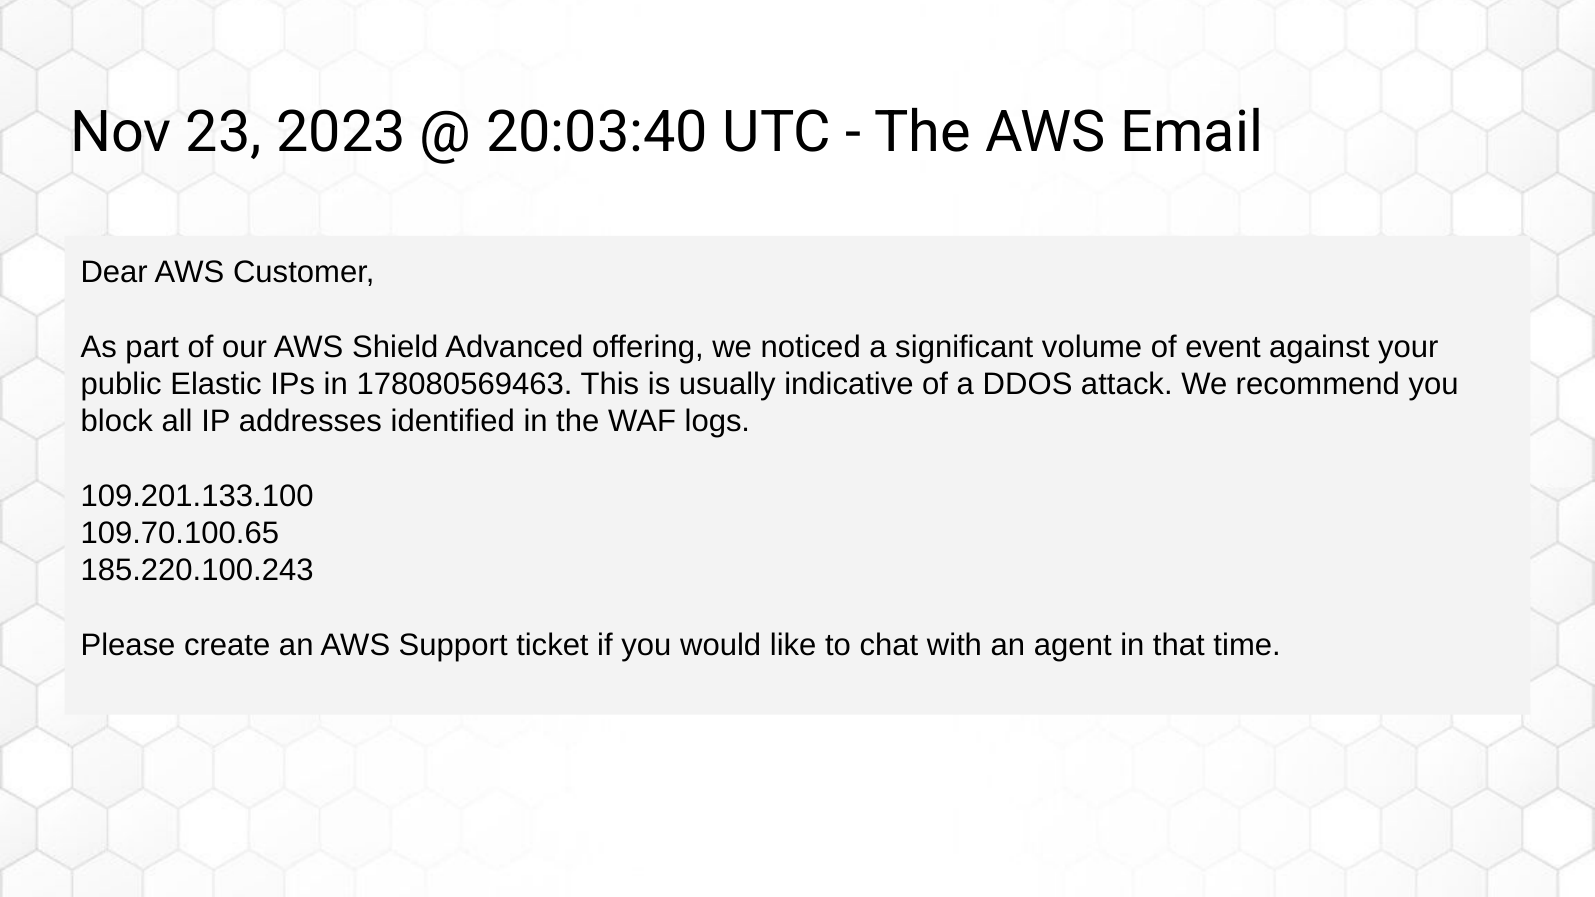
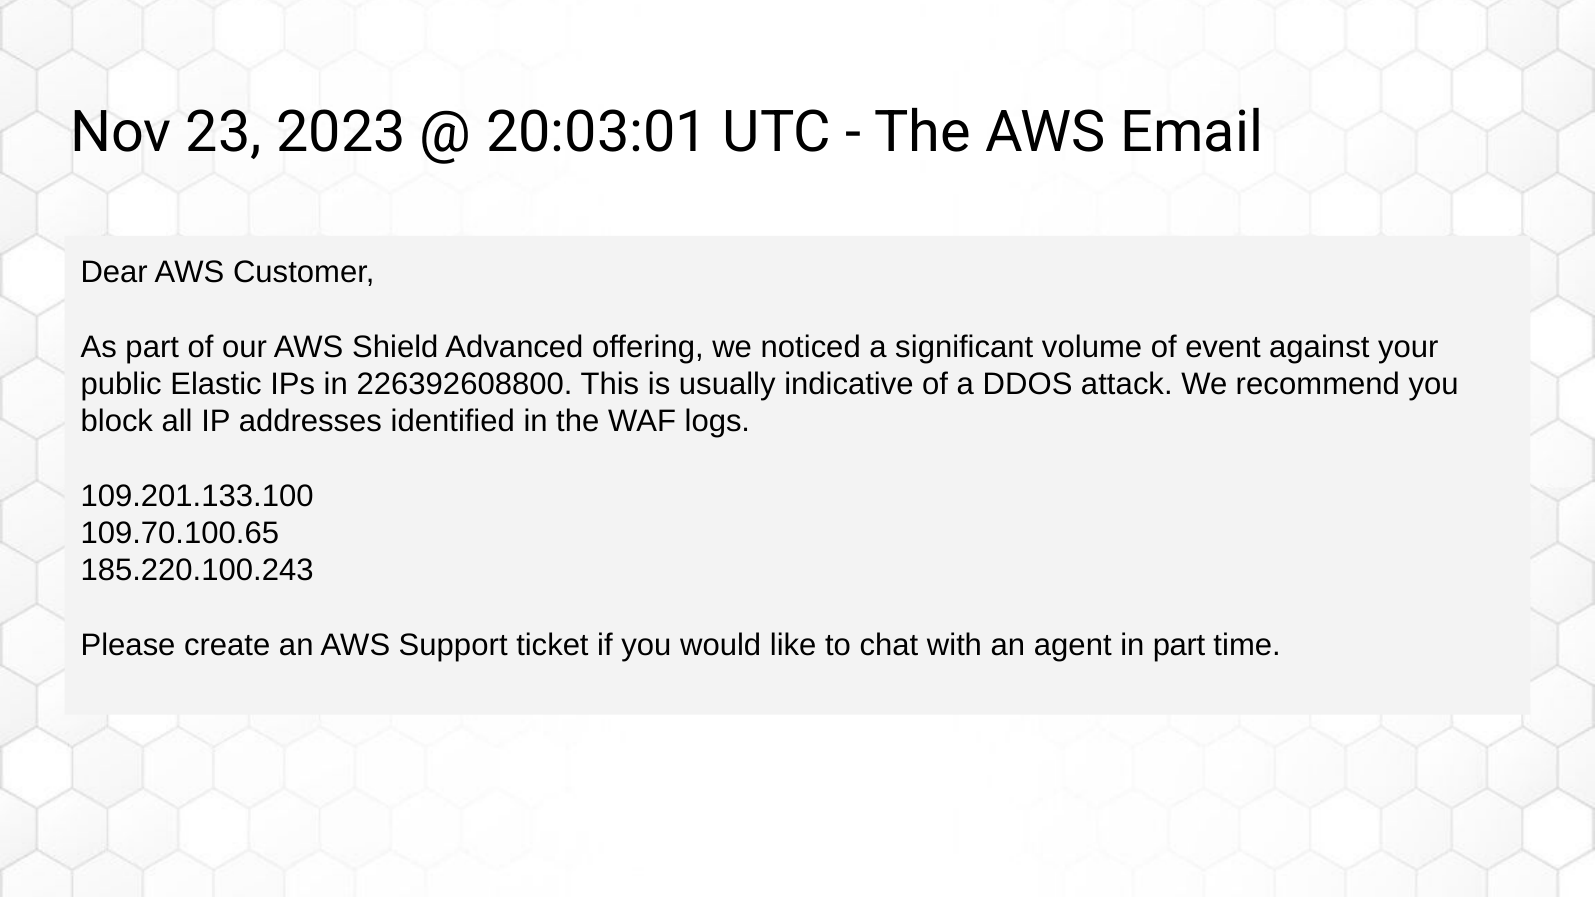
20:03:40: 20:03:40 -> 20:03:01 (597, 132)
178080569463: 178080569463 -> 226392608800 (465, 384)
in that: that -> part (1179, 645)
